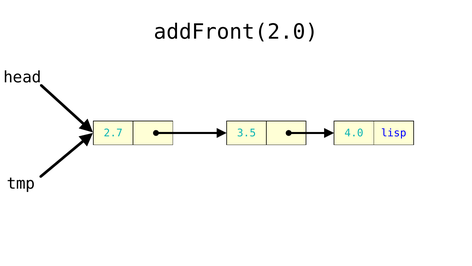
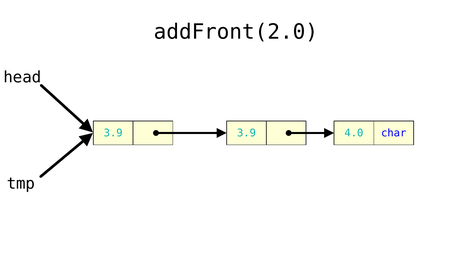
2.7: 2.7 -> 3.9 (113, 133)
3.5: 3.5 -> 3.9 (246, 133)
lisp: lisp -> char (394, 133)
